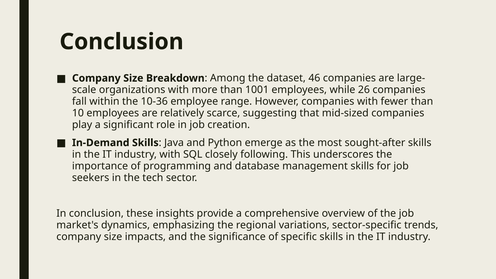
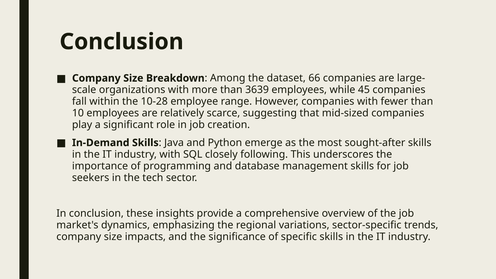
46: 46 -> 66 (314, 78)
1001: 1001 -> 3639 (257, 90)
26: 26 -> 45 (364, 90)
10-36: 10-36 -> 10-28 (154, 102)
